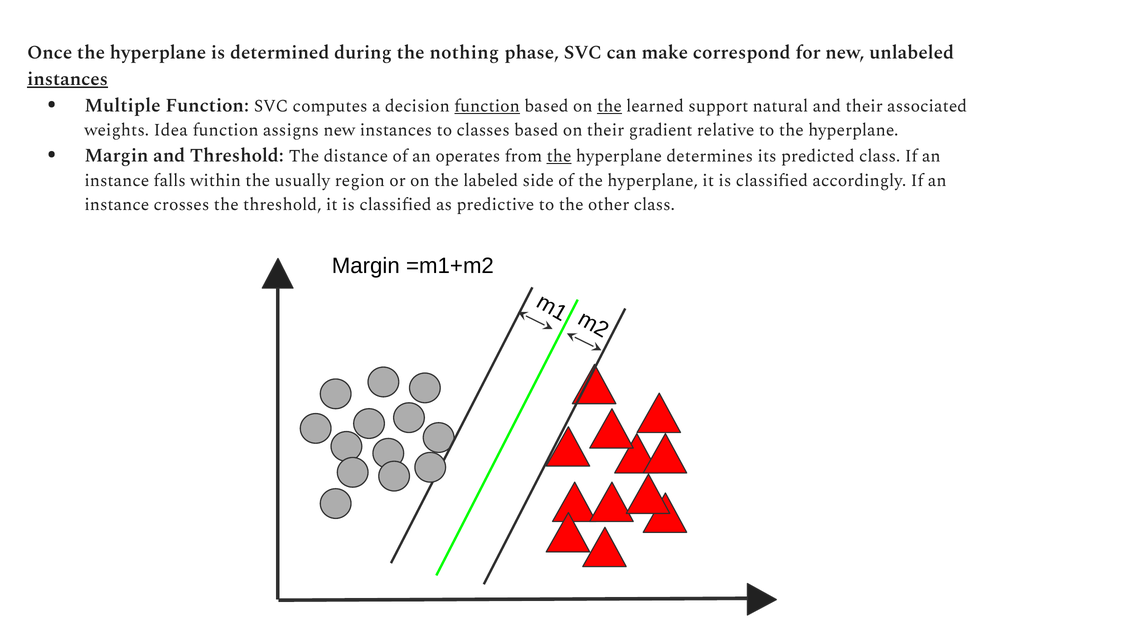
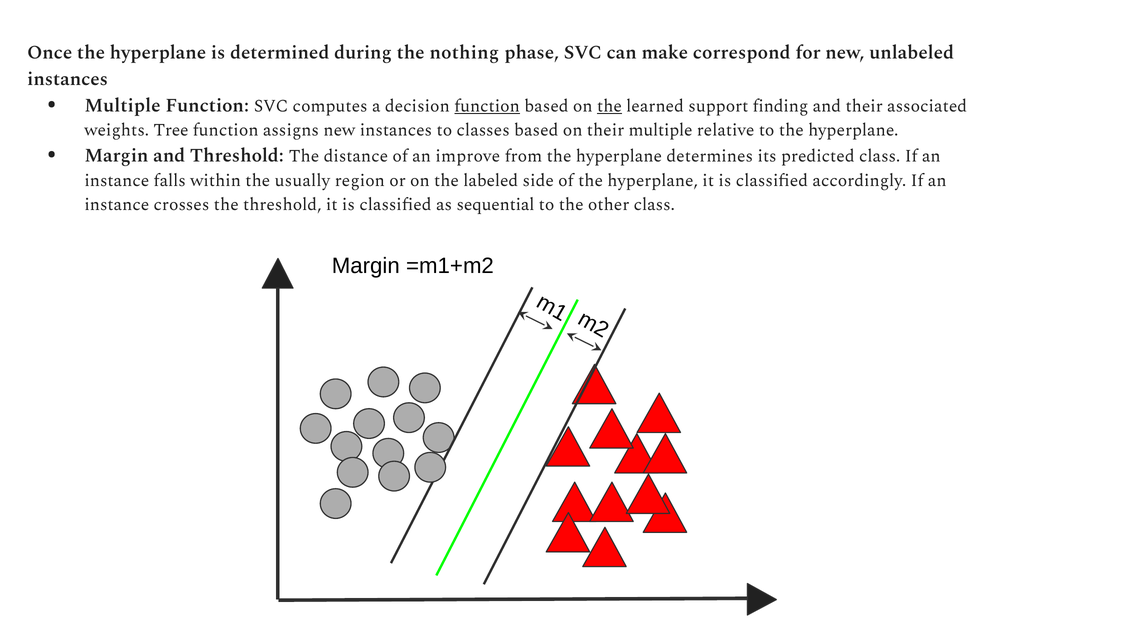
instances underline: present -> none (68, 79)
natural: natural -> finding (780, 106)
Idea: Idea -> Tree (171, 130)
their gradient: gradient -> multiple (661, 130)
operates: operates -> improve (468, 156)
the underline: present -> none (559, 156)
predictive: predictive -> sequential (495, 205)
